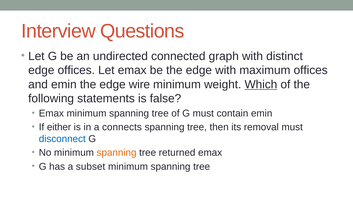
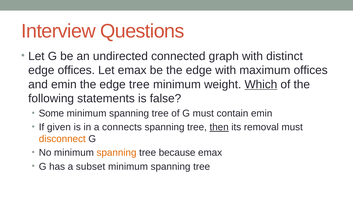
edge wire: wire -> tree (139, 84)
Emax: Emax -> Some (51, 113)
either: either -> given (59, 127)
then underline: none -> present (219, 127)
disconnect colour: blue -> orange (62, 139)
returned: returned -> because (177, 152)
